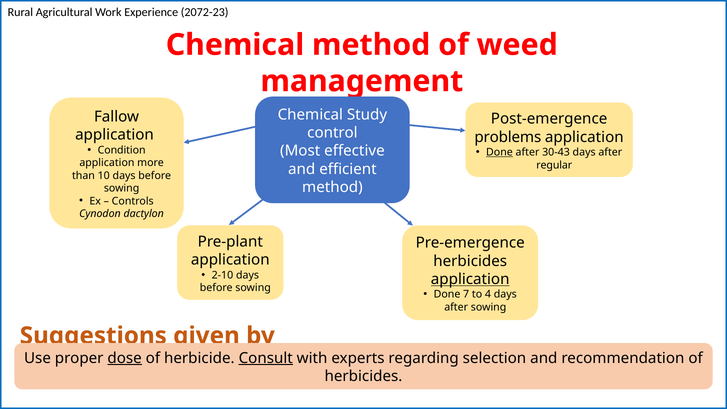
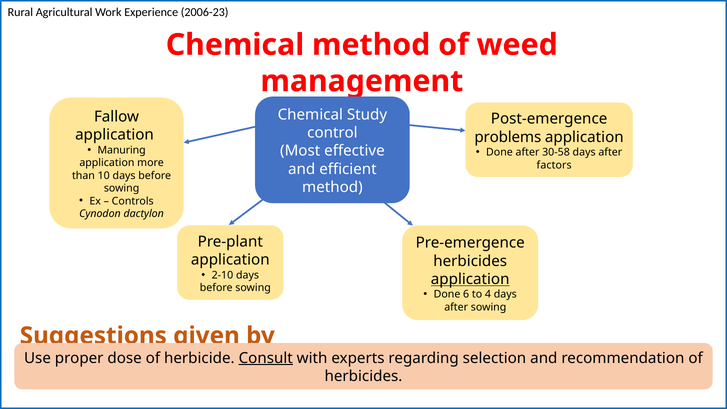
2072-23: 2072-23 -> 2006-23 (205, 12)
Condition: Condition -> Manuring (122, 150)
Done underline: present -> none (499, 152)
30-43: 30-43 -> 30-58 (556, 152)
regular: regular -> factors (554, 165)
7: 7 -> 6 (466, 294)
dose underline: present -> none (125, 358)
